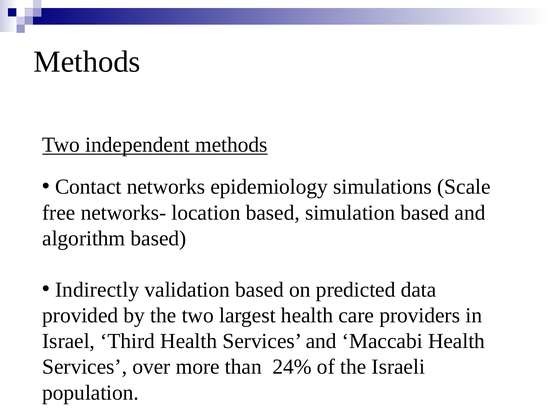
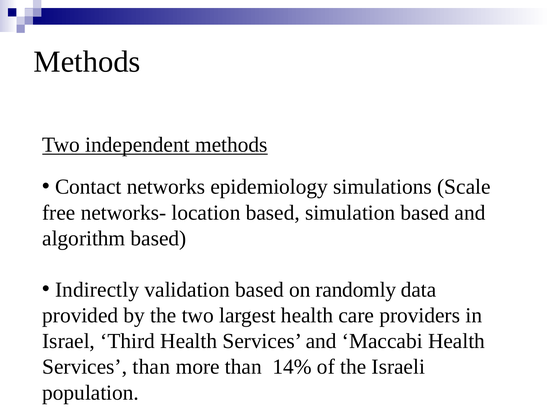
predicted: predicted -> randomly (356, 290)
Services over: over -> than (151, 367)
24%: 24% -> 14% (292, 367)
